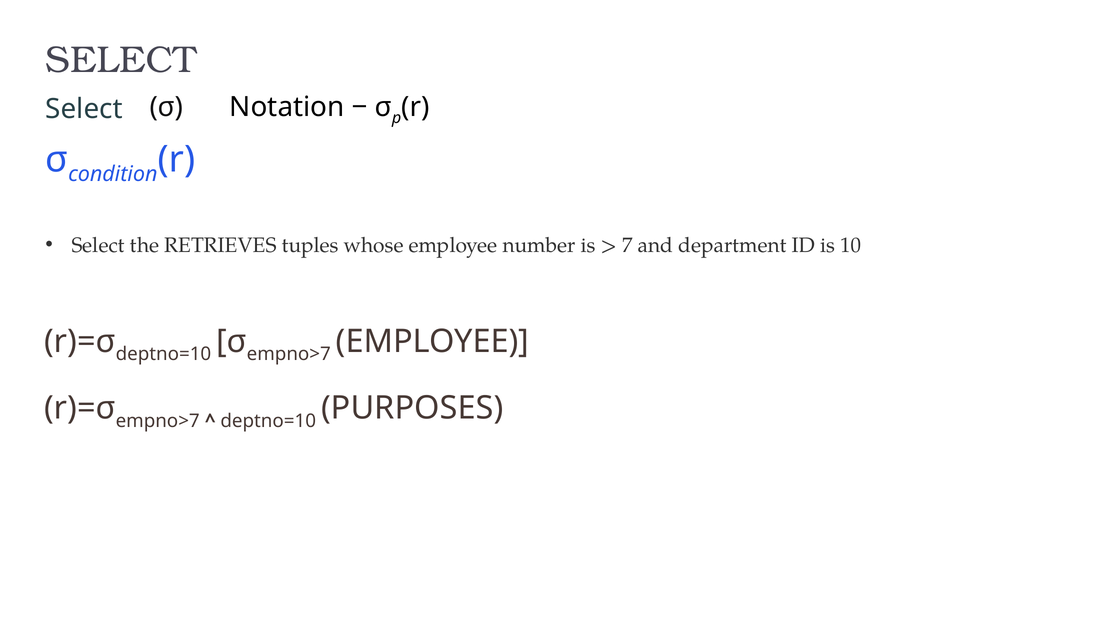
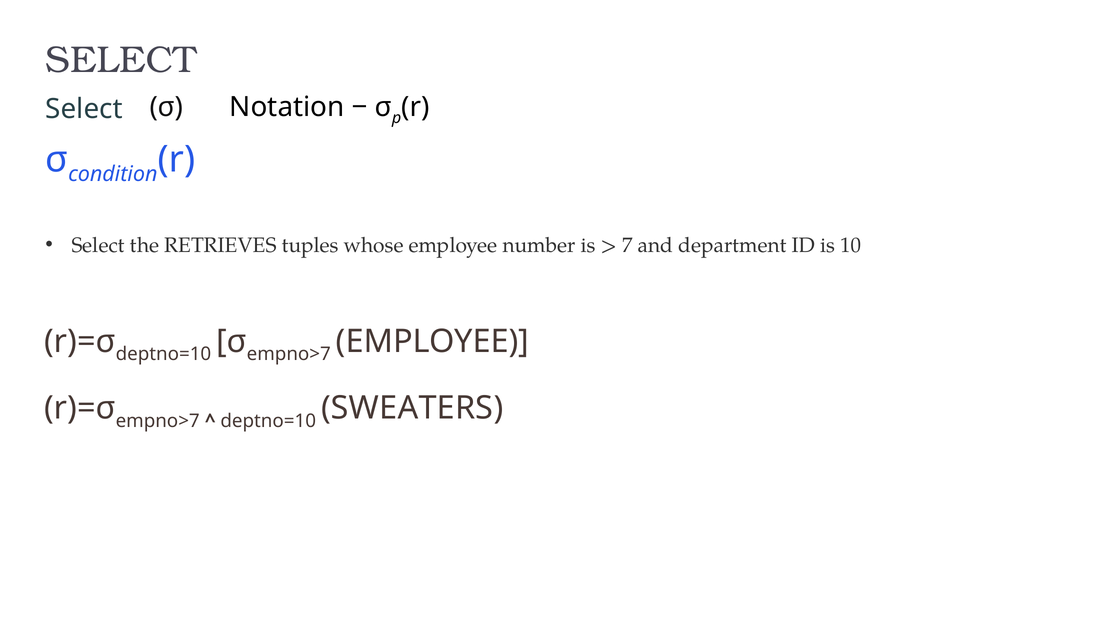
PURPOSES: PURPOSES -> SWEATERS (412, 408)
